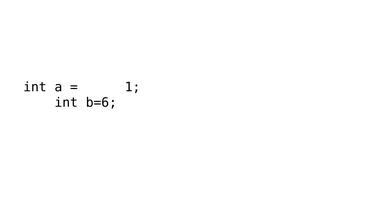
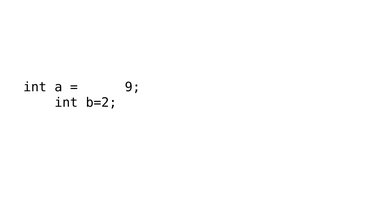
1: 1 -> 9 (133, 87)
b=6: b=6 -> b=2 (101, 103)
